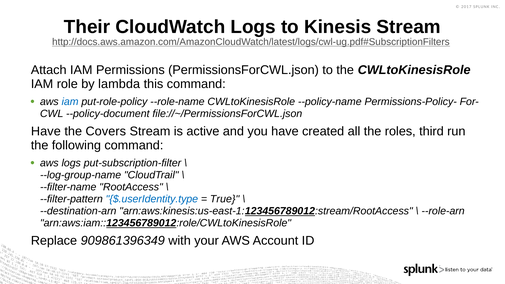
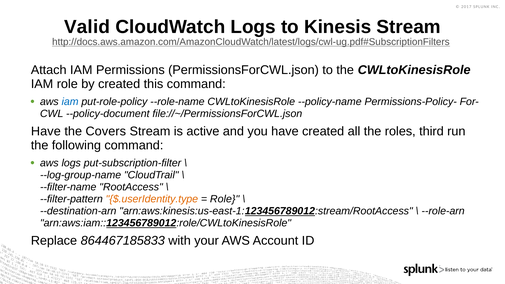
Their: Their -> Valid (87, 27)
by lambda: lambda -> created (119, 84)
$.userIdentity.type colour: blue -> orange (152, 199)
True: True -> Role (225, 199)
909861396349: 909861396349 -> 864467185833 (123, 241)
